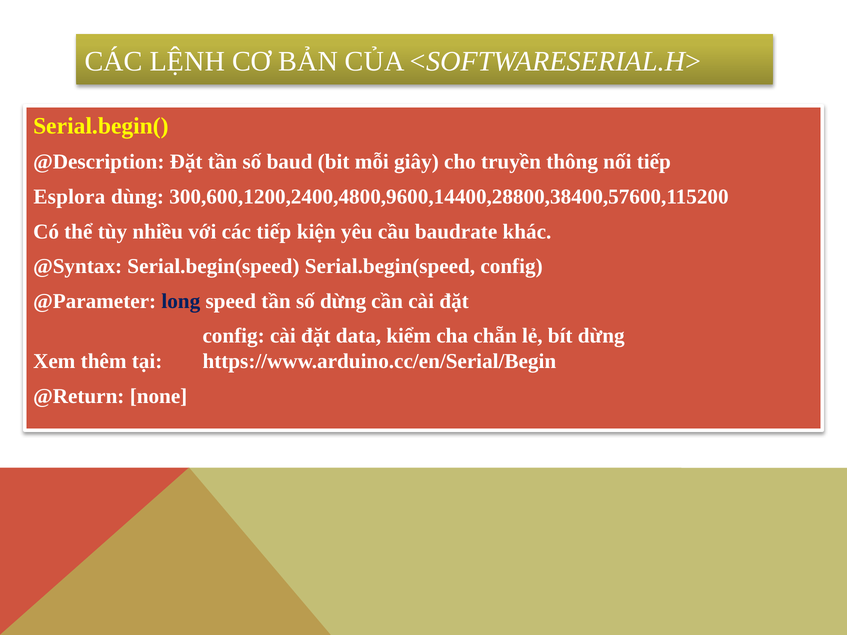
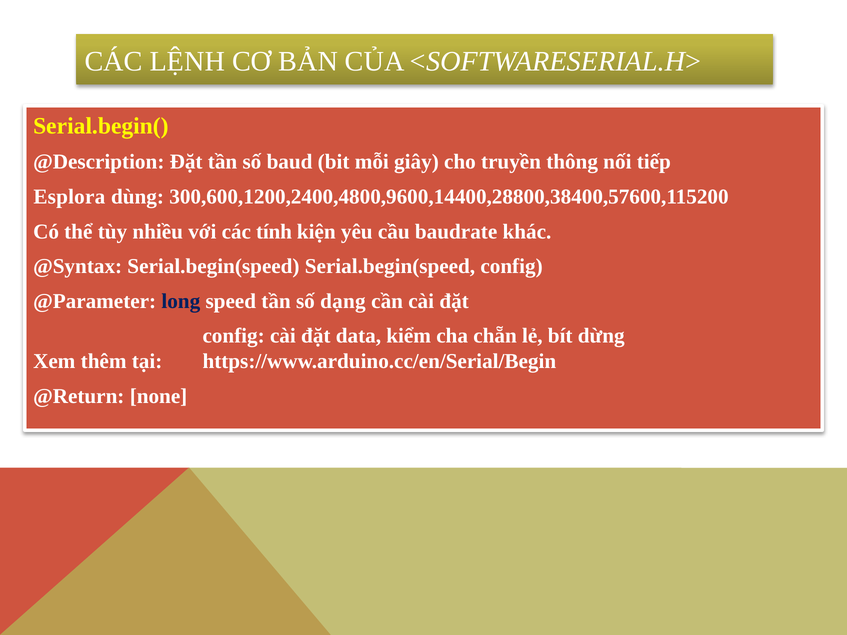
các tiếp: tiếp -> tính (274, 232)
số dừng: dừng -> dạng (343, 301)
